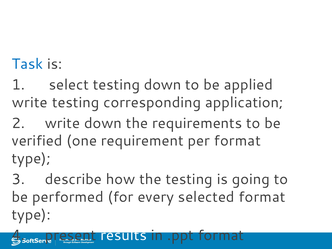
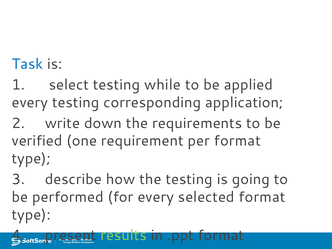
testing down: down -> while (163, 85)
write: write -> every (30, 102)
results colour: white -> light green (124, 235)
